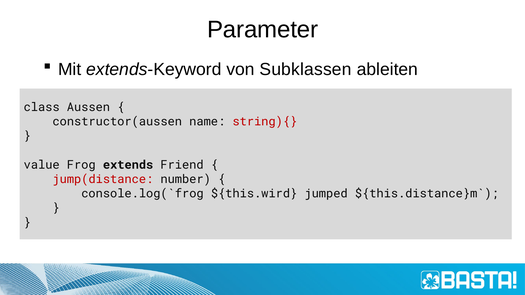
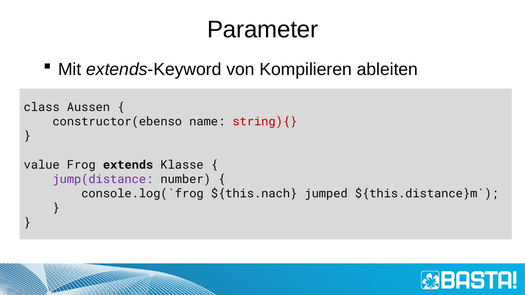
Subklassen: Subklassen -> Kompilieren (306, 69)
constructor(aussen: constructor(aussen -> constructor(ebenso (117, 122)
Friend: Friend -> Klasse (182, 165)
jump(distance colour: red -> purple (103, 179)
${this.wird: ${this.wird -> ${this.nach (254, 194)
